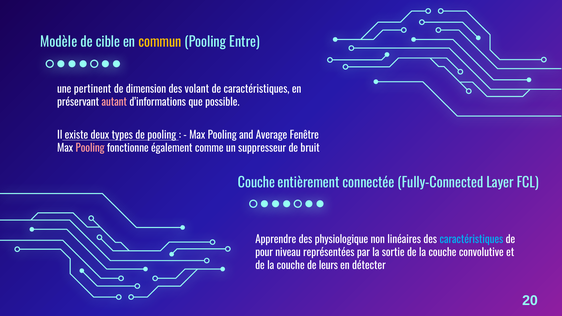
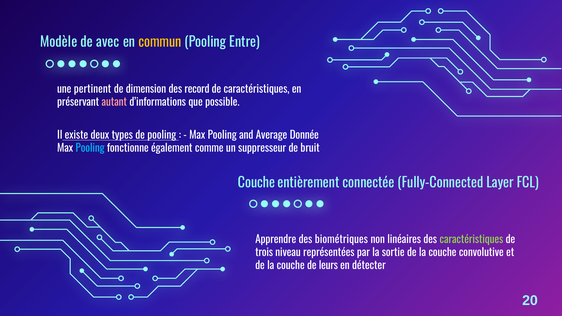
cible: cible -> avec (108, 42)
volant: volant -> record (197, 89)
Fenêtre: Fenêtre -> Donnée (304, 135)
Pooling colour: pink -> light blue (90, 148)
physiologique: physiologique -> biométriques (341, 240)
caractéristiques colour: light blue -> light green (471, 240)
pour: pour -> trois (264, 253)
